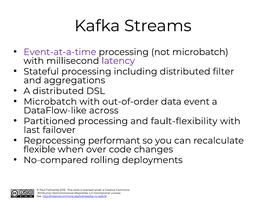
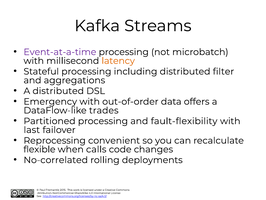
latency colour: purple -> orange (118, 61)
Microbatch: Microbatch -> Emergency (50, 101)
event: event -> offers (197, 101)
across: across -> trades (104, 110)
performant: performant -> convenient (114, 140)
over: over -> calls (96, 149)
No-compared: No-compared -> No-correlated (56, 160)
